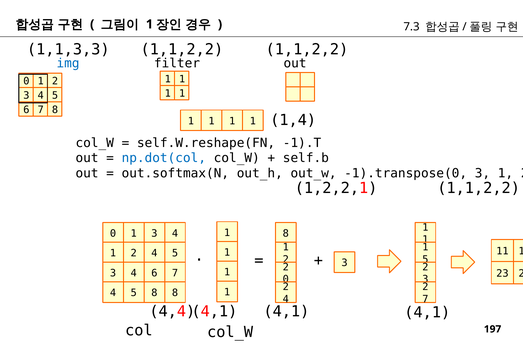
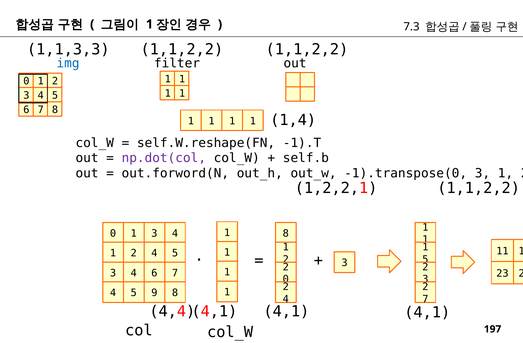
np.dot(col colour: blue -> purple (164, 158)
out.softmax(N: out.softmax(N -> out.forword(N (175, 174)
5 8: 8 -> 9 (154, 293)
